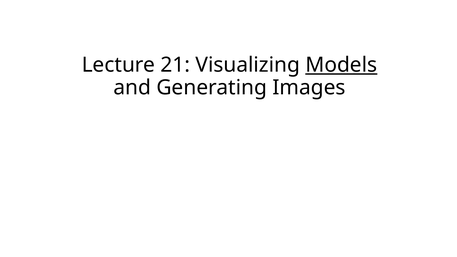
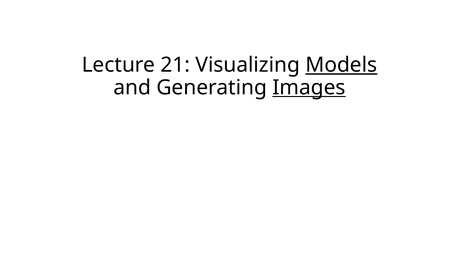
Images underline: none -> present (309, 88)
